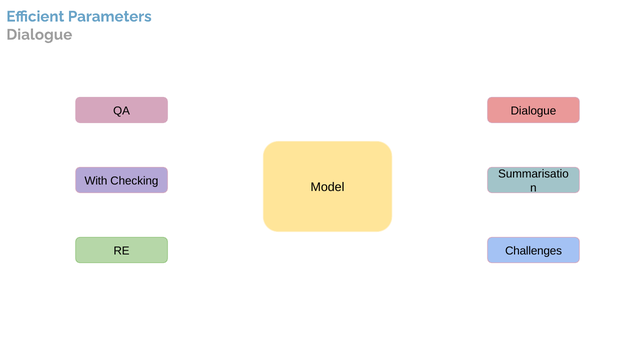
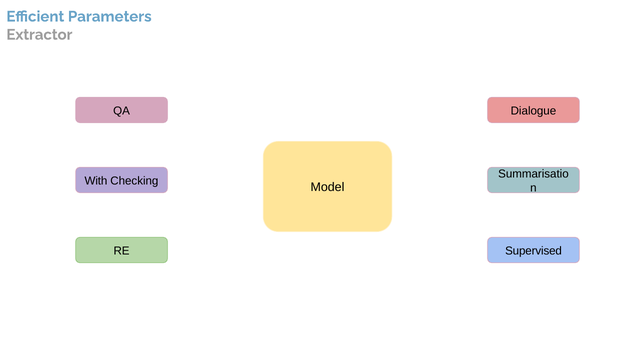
Dialogue: Dialogue -> Extractor (39, 35)
Challenges: Challenges -> Supervised (534, 251)
